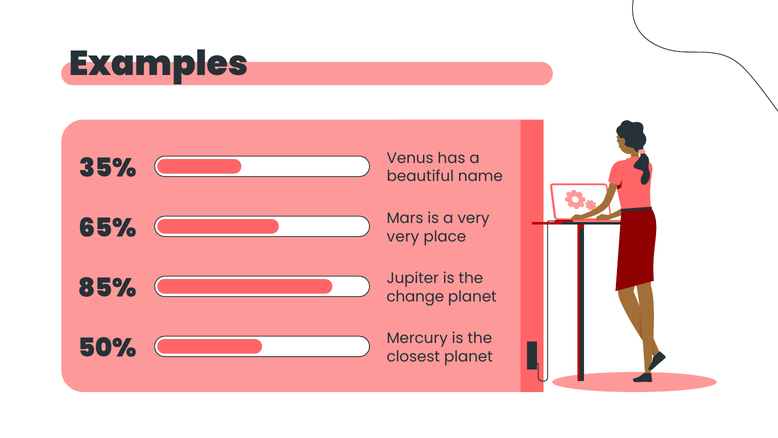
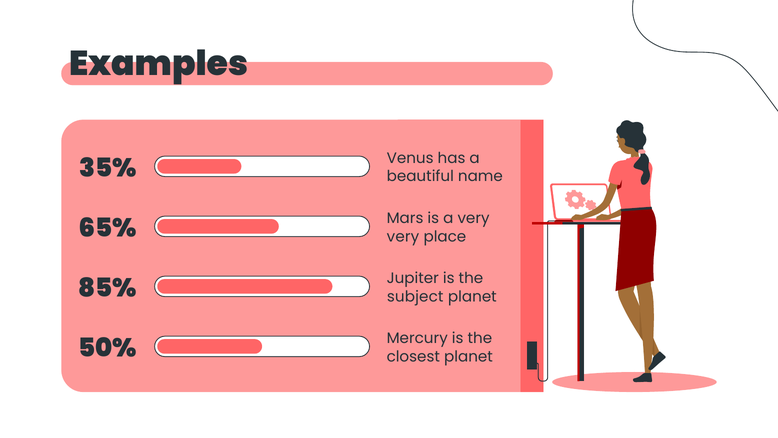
change: change -> subject (415, 296)
